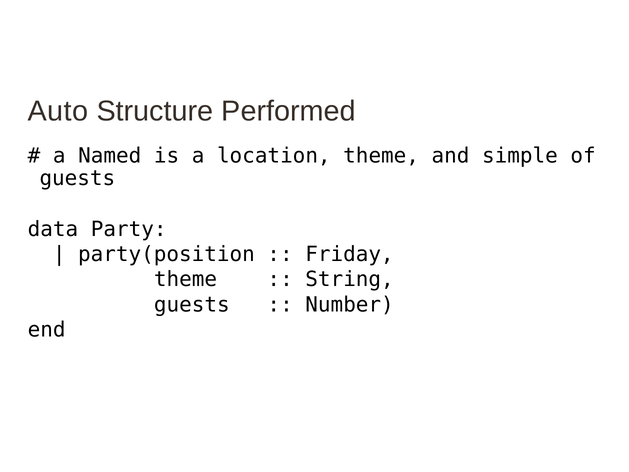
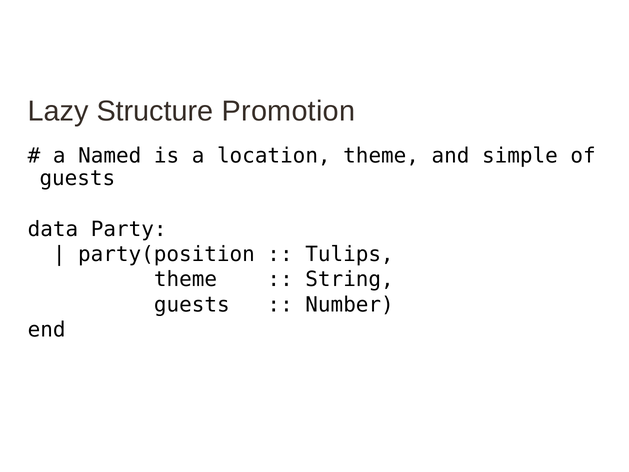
Auto: Auto -> Lazy (58, 111)
Performed: Performed -> Promotion (288, 111)
Friday: Friday -> Tulips (349, 254)
